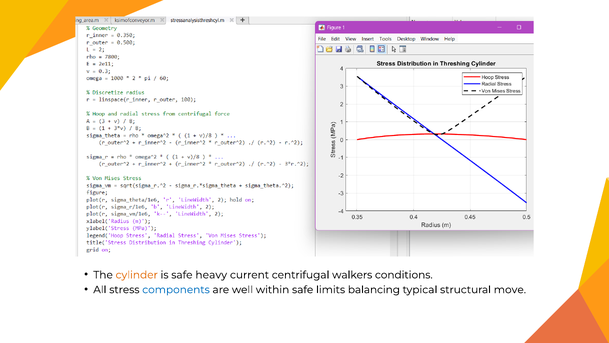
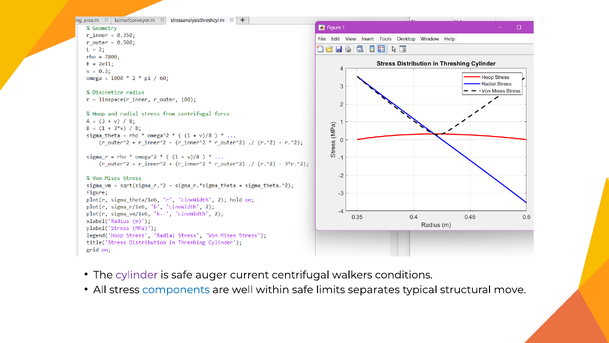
cylinder colour: orange -> purple (137, 275)
heavy: heavy -> auger (211, 275)
balancing: balancing -> separates (374, 289)
